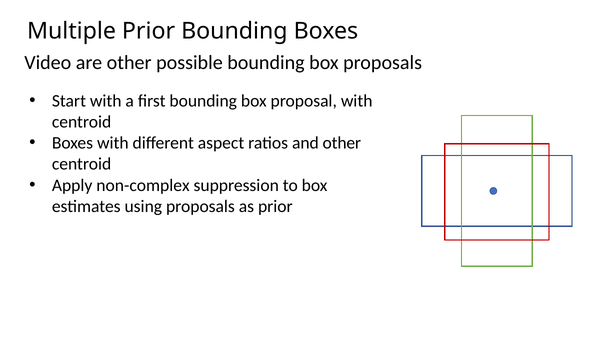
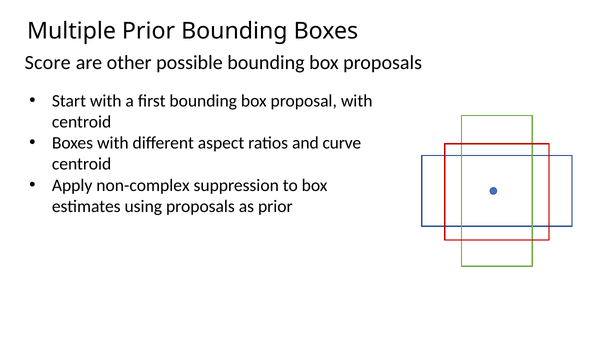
Video: Video -> Score (48, 63)
and other: other -> curve (342, 143)
